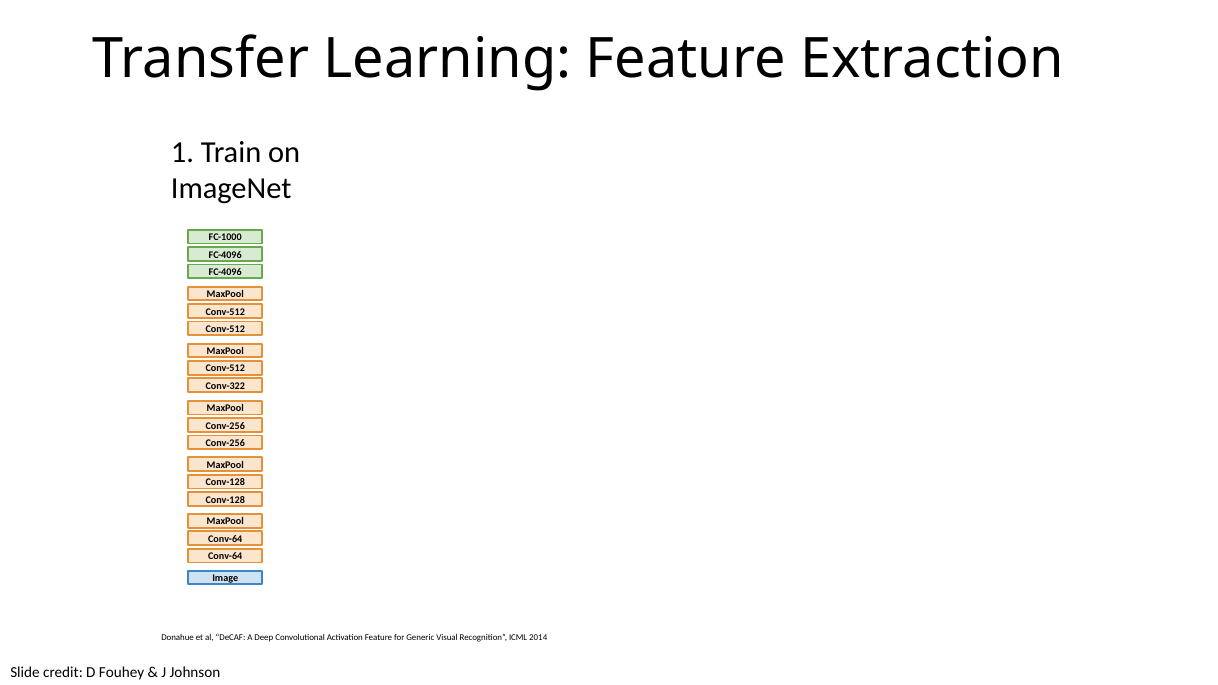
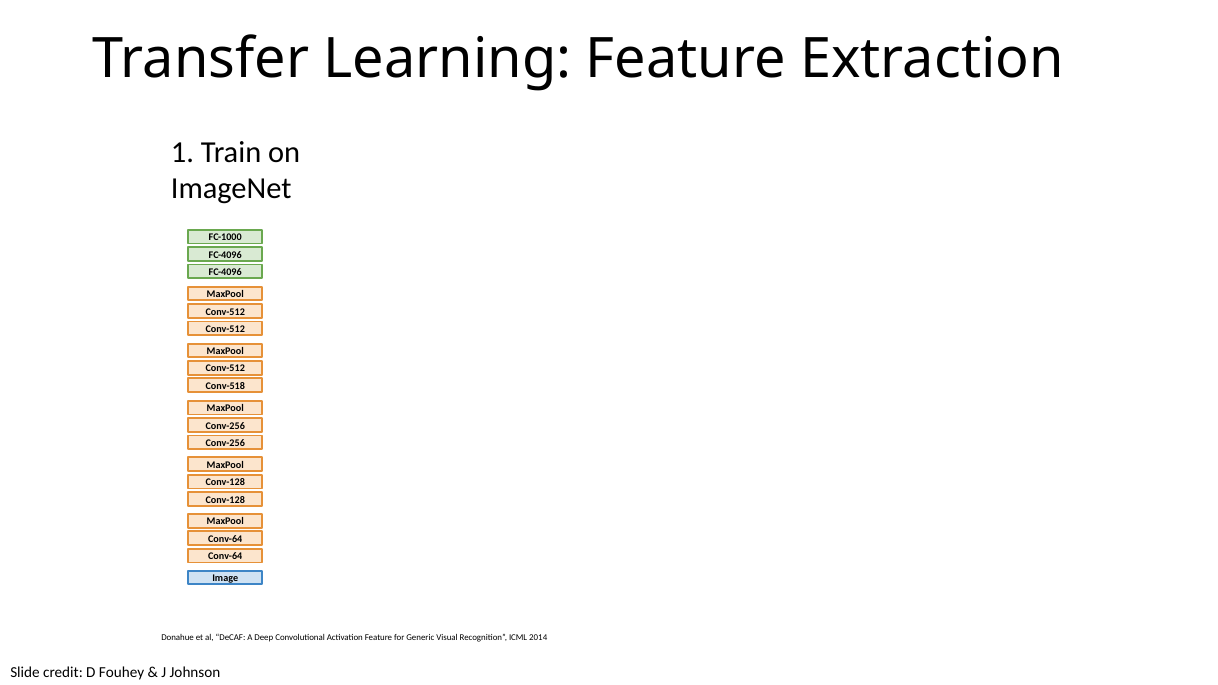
Conv-322: Conv-322 -> Conv-518 (225, 386)
